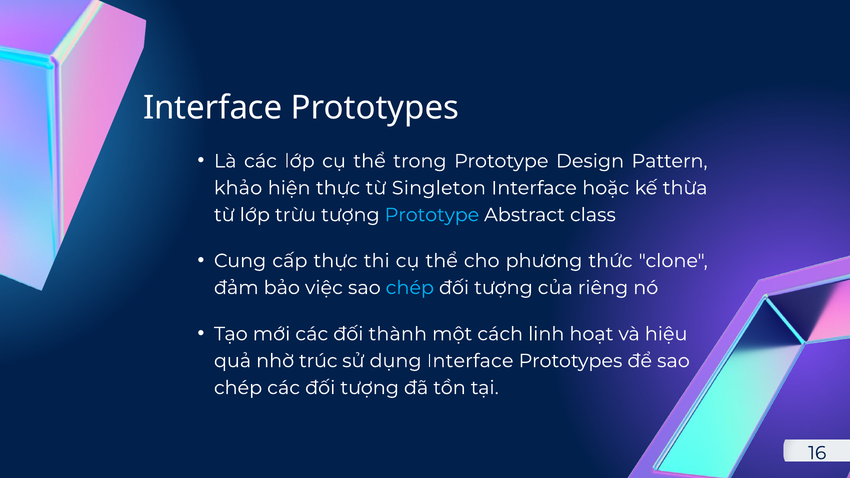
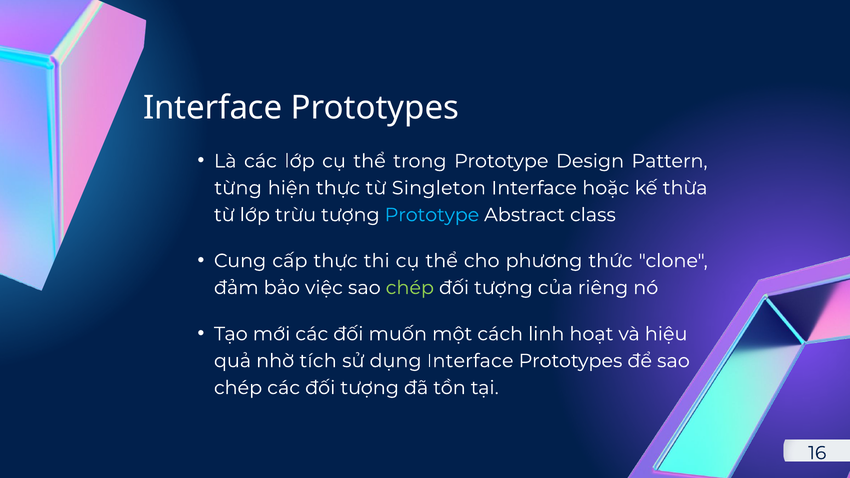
khảo: khảo -> từng (238, 188)
chép colour: light blue -> light green (410, 288)
thành: thành -> muốn (398, 334)
trúc: trúc -> tích (318, 361)
